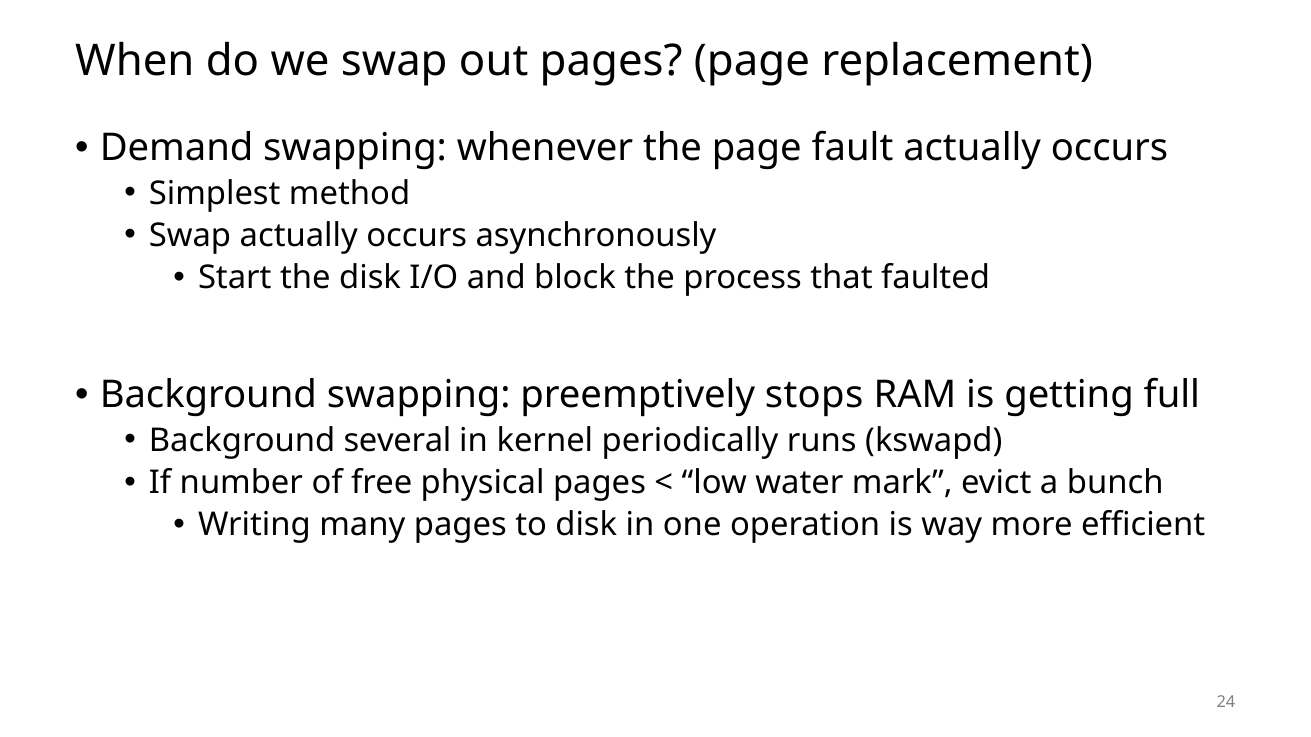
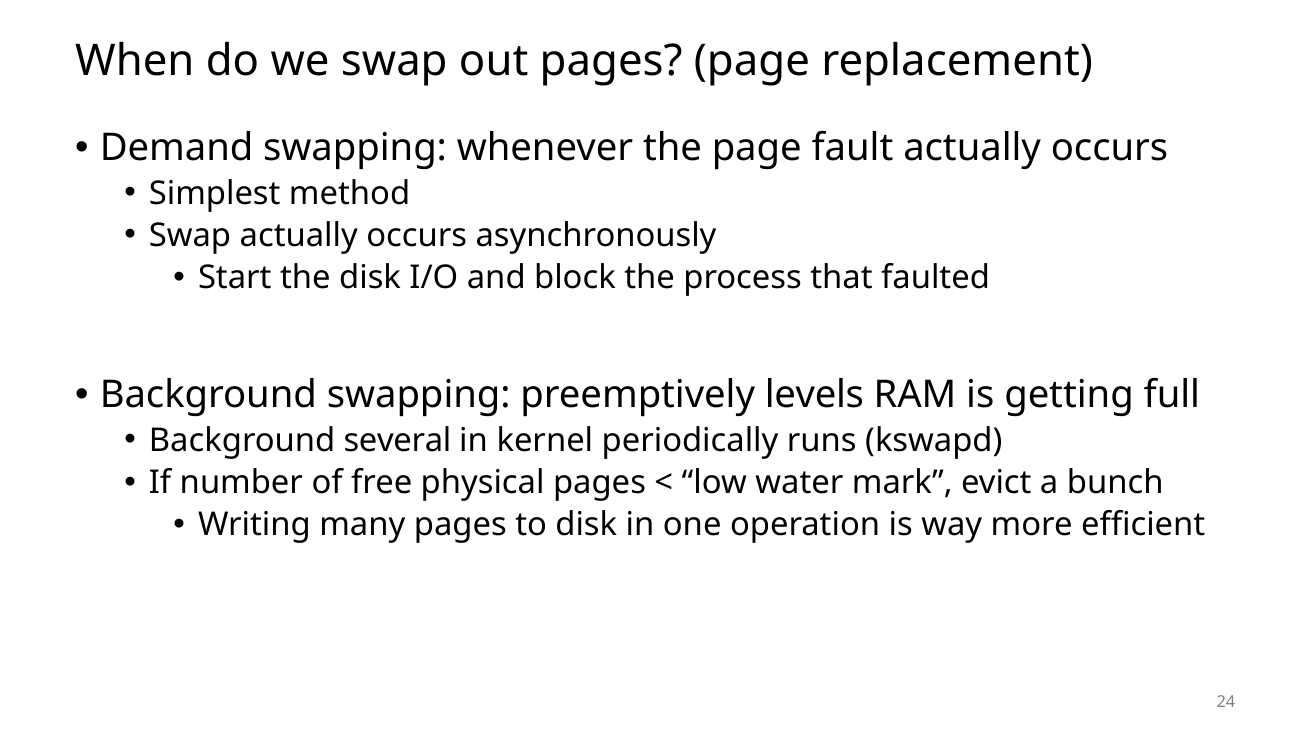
stops: stops -> levels (814, 395)
